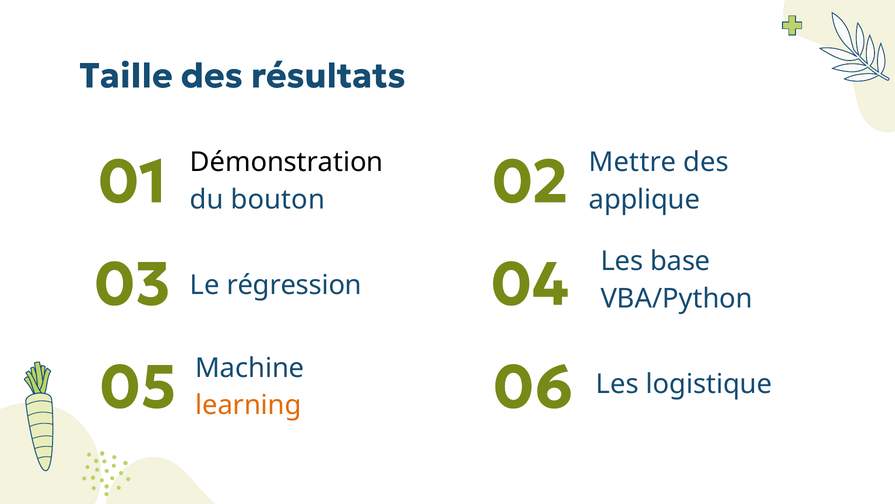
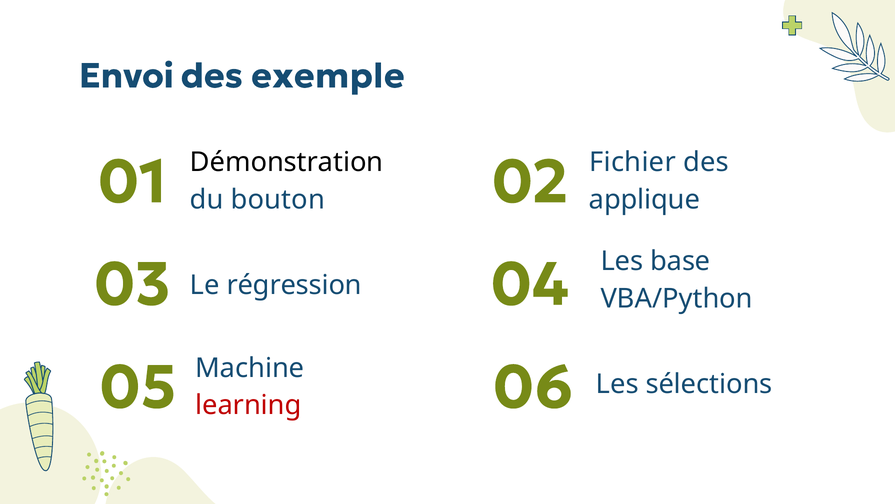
Taille: Taille -> Envoi (126, 76)
résultats: résultats -> exemple (328, 76)
Mettre: Mettre -> Fichier (633, 162)
learning colour: orange -> red (248, 405)
logistique: logistique -> sélections (709, 384)
